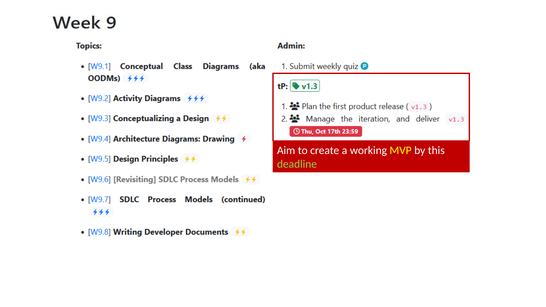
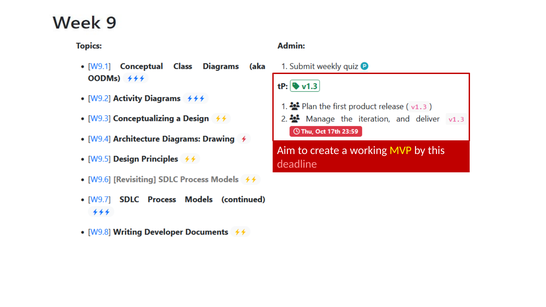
deadline colour: light green -> pink (297, 164)
